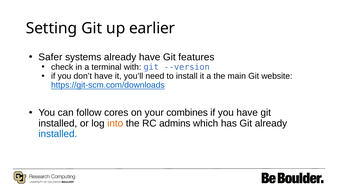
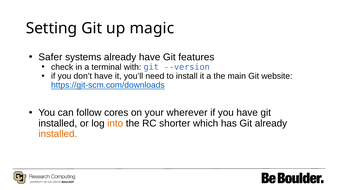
earlier: earlier -> magic (152, 28)
combines: combines -> wherever (187, 113)
admins: admins -> shorter (175, 123)
installed colour: blue -> orange (58, 134)
